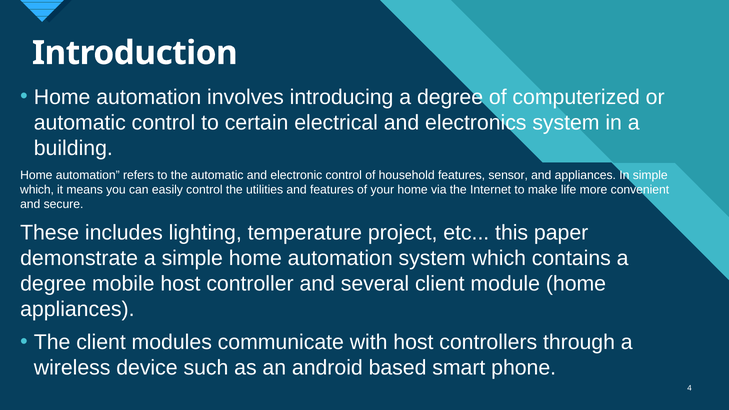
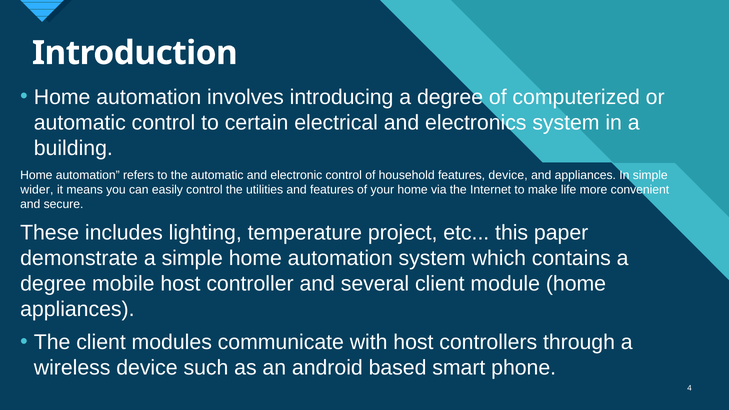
features sensor: sensor -> device (508, 175)
which: which -> wider (37, 190)
